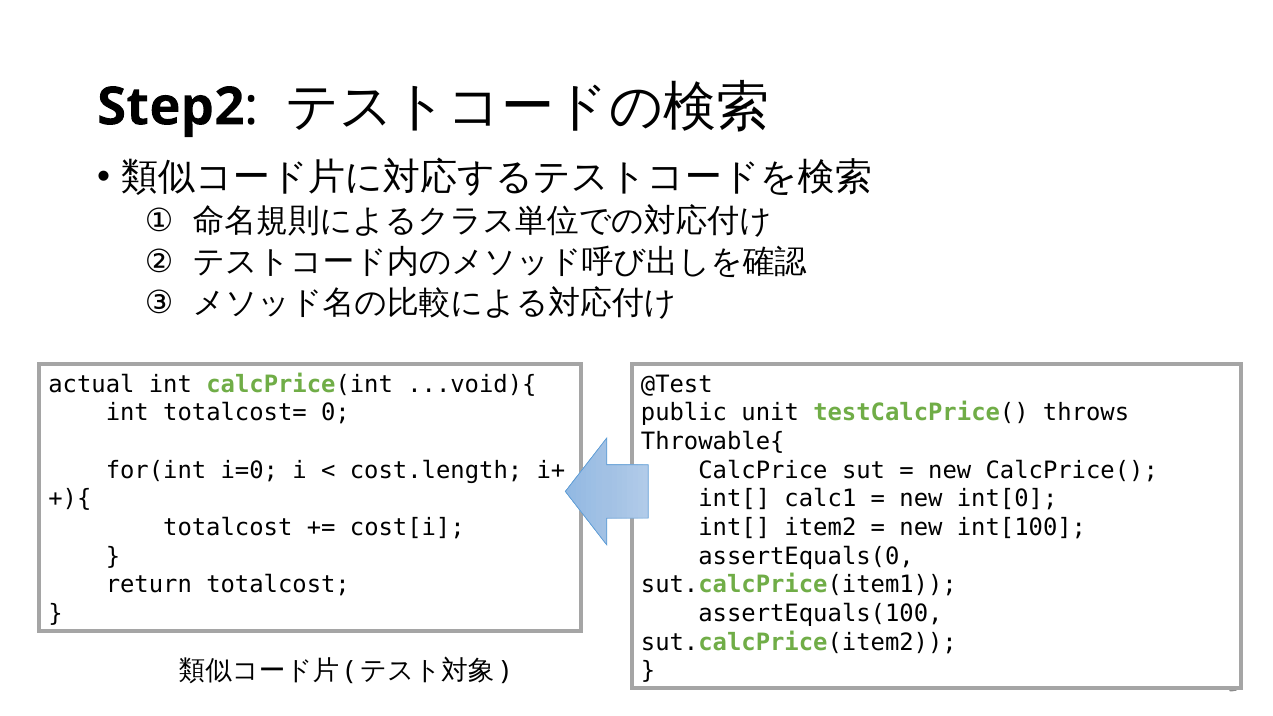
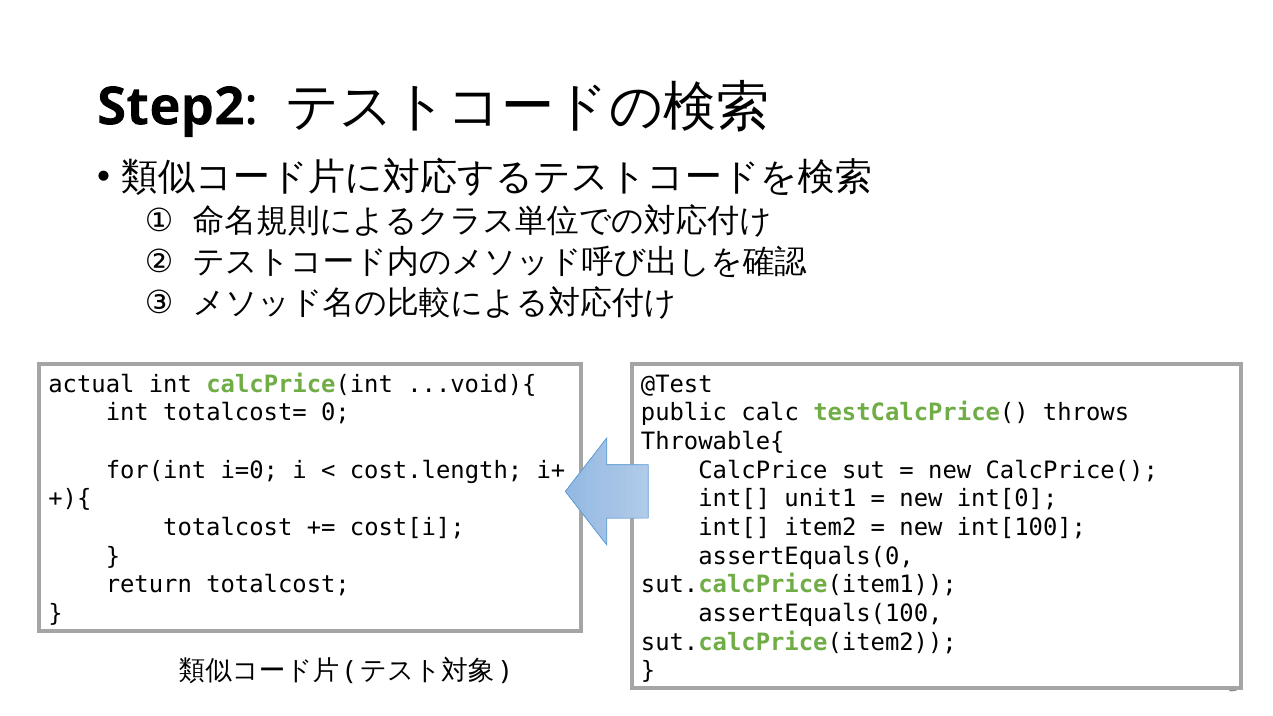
unit: unit -> calc (770, 413)
calc1: calc1 -> unit1 (820, 499)
